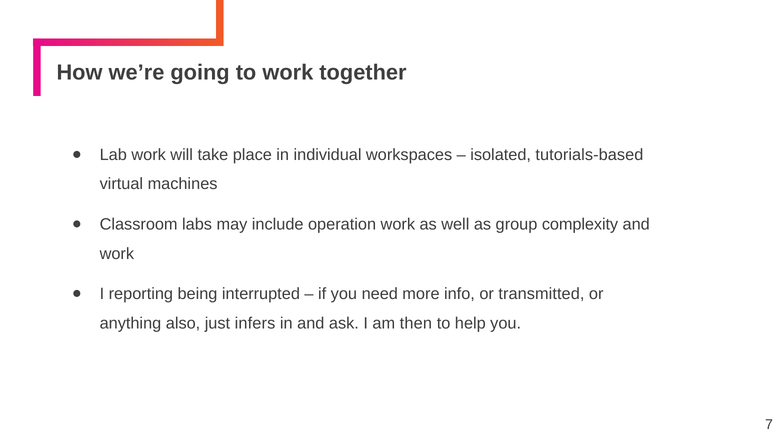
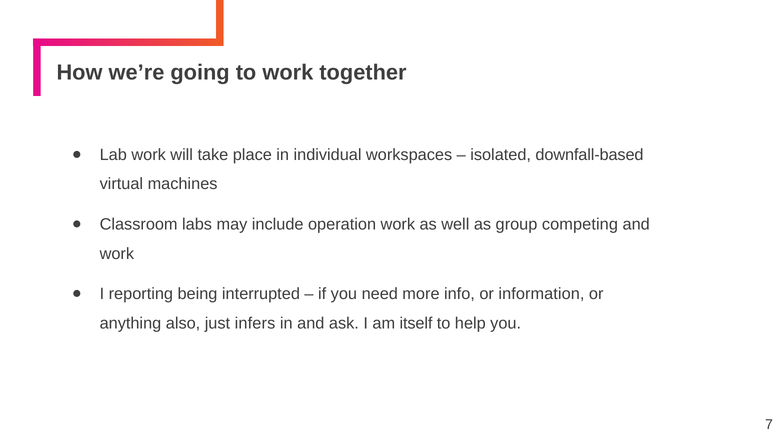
tutorials-based: tutorials-based -> downfall-based (590, 155)
complexity: complexity -> competing (580, 224)
transmitted: transmitted -> information (541, 294)
then: then -> itself (416, 323)
